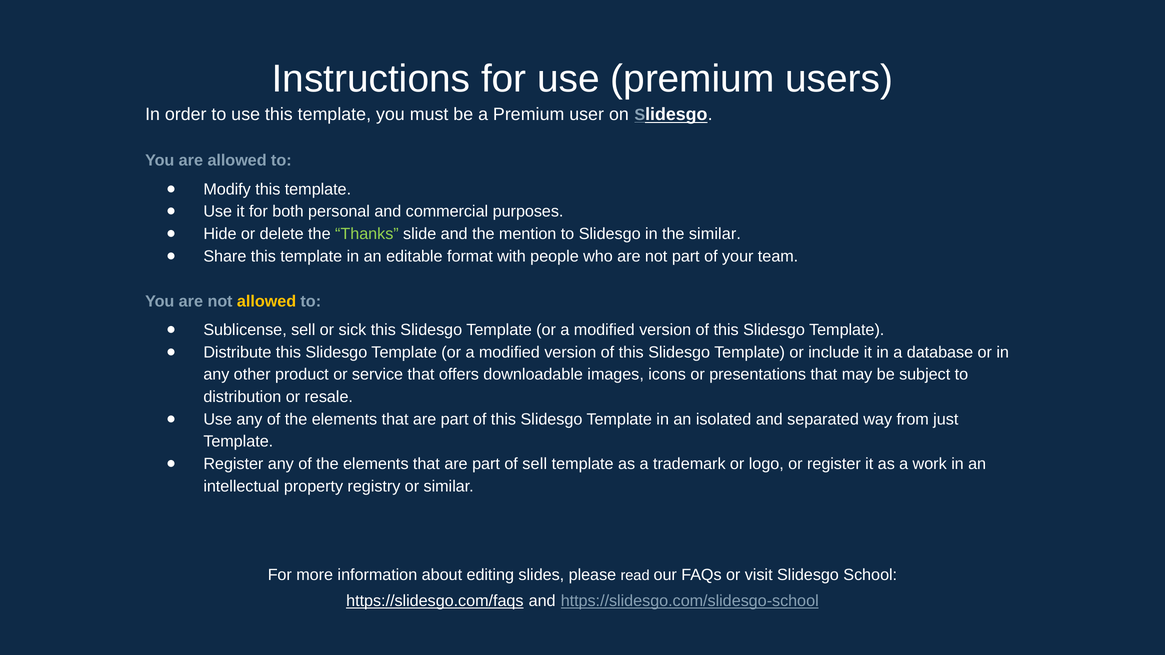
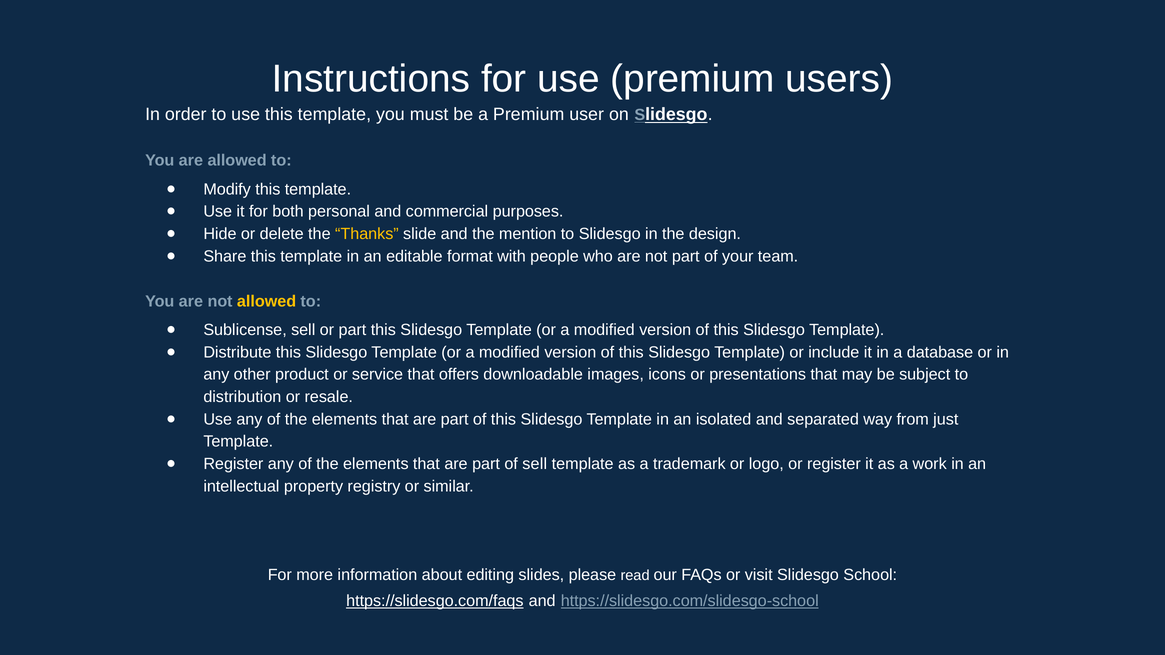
Thanks colour: light green -> yellow (367, 234)
the similar: similar -> design (715, 234)
or sick: sick -> part (352, 330)
